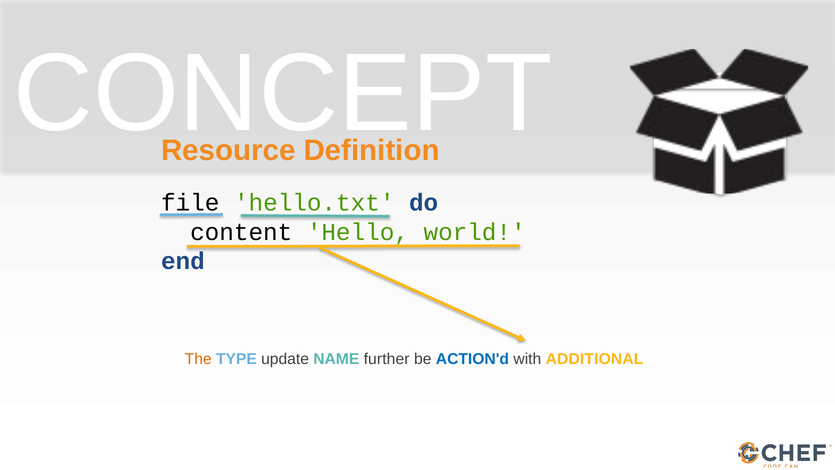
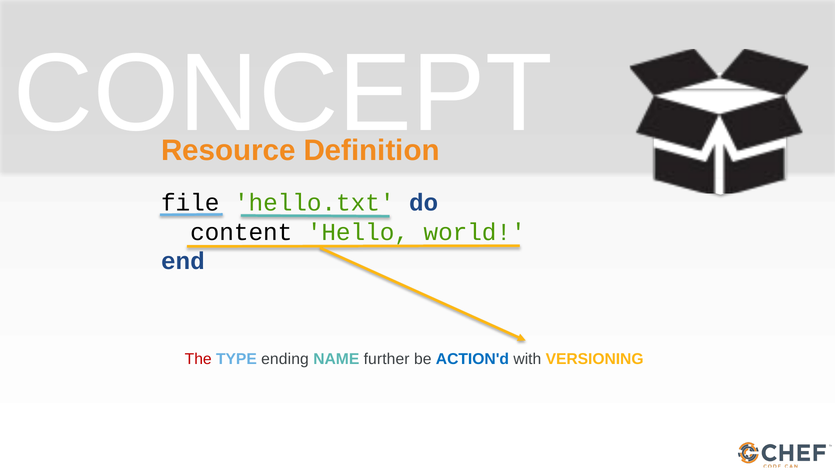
The colour: orange -> red (198, 359)
update: update -> ending (285, 359)
ADDITIONAL: ADDITIONAL -> VERSIONING (595, 359)
